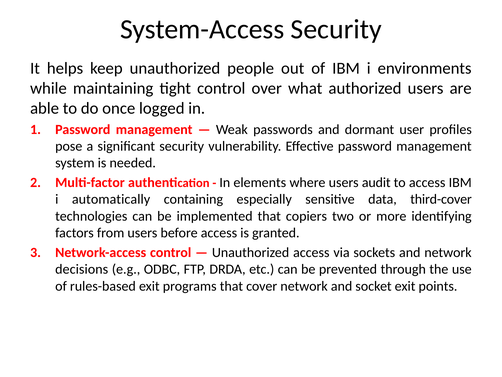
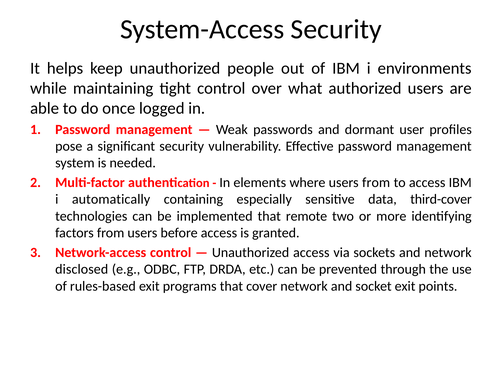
users audit: audit -> from (376, 182)
copiers: copiers -> remote (307, 216)
decisions: decisions -> disclosed (82, 269)
